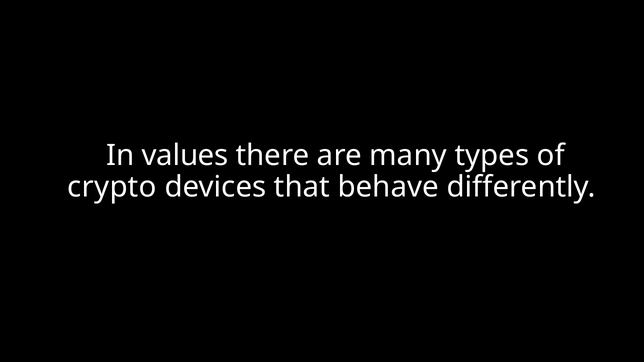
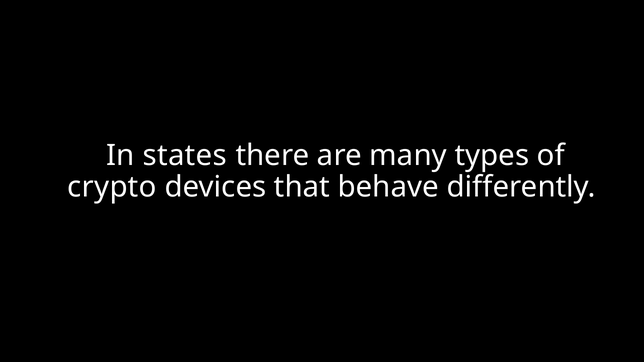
values: values -> states (185, 155)
